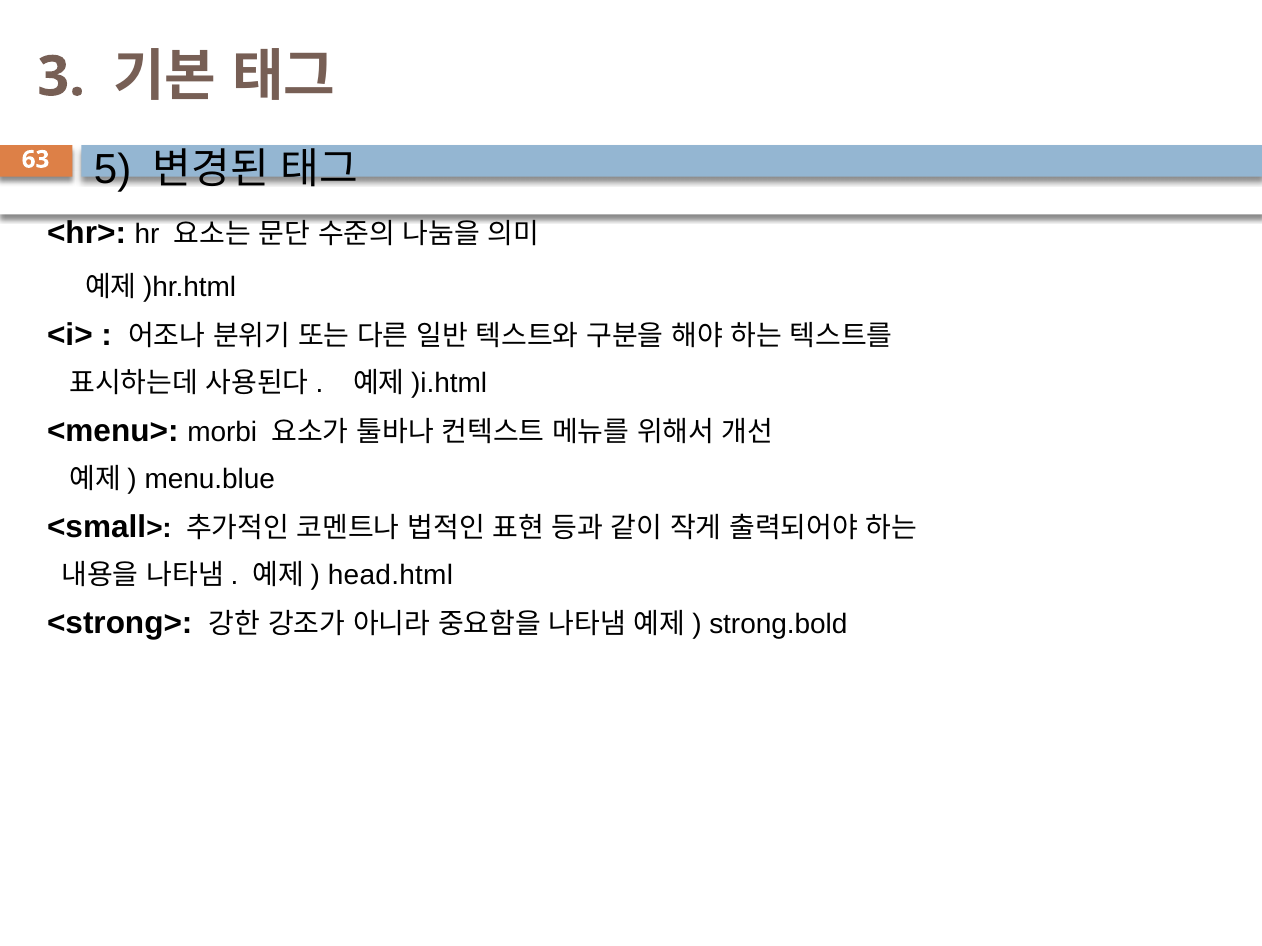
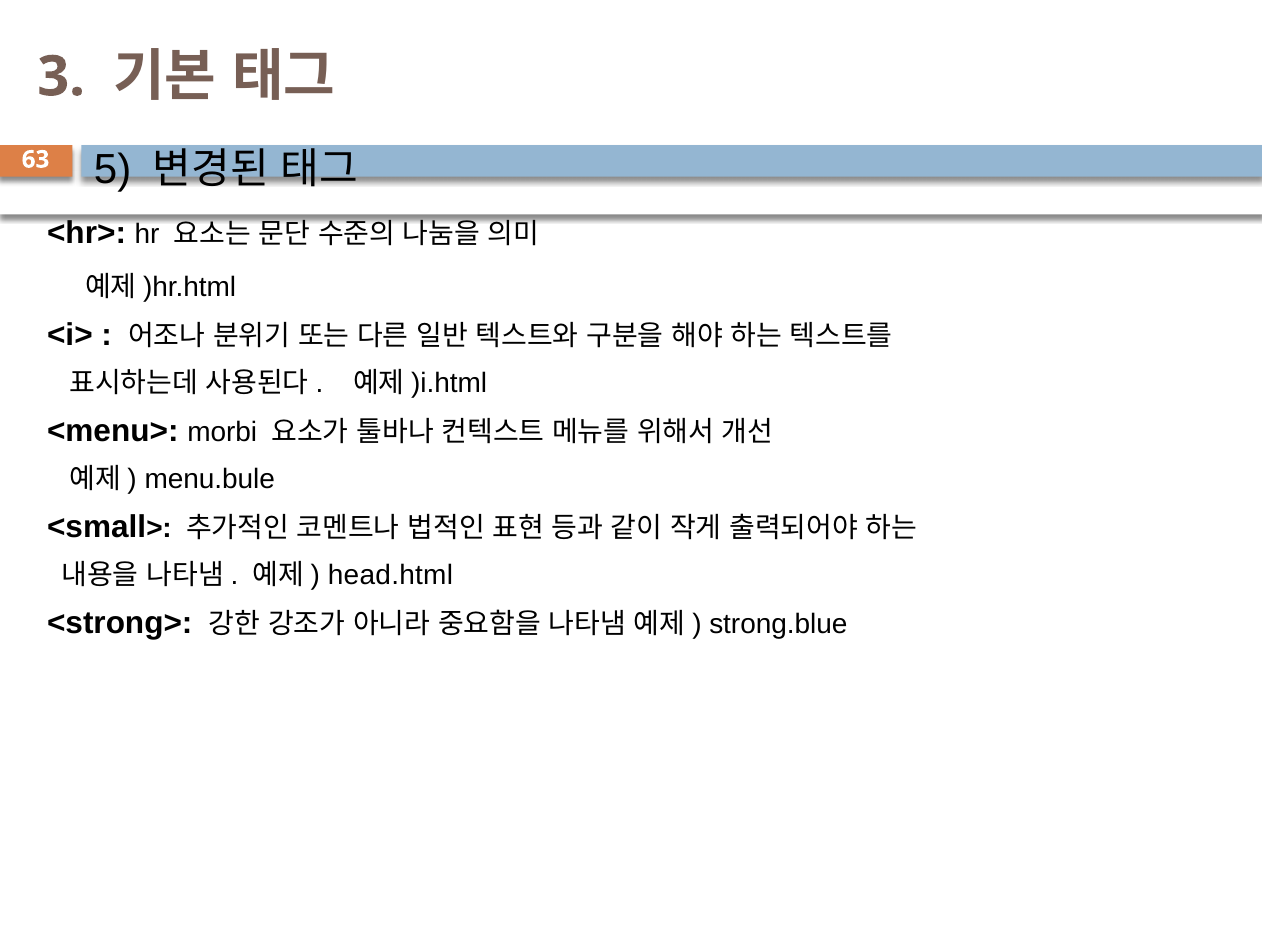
menu.blue: menu.blue -> menu.bule (210, 479)
strong.bold: strong.bold -> strong.blue (778, 625)
